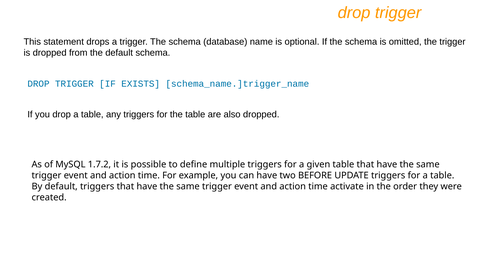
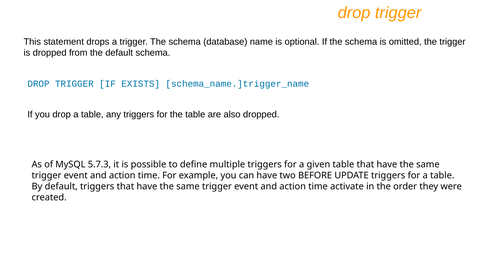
1.7.2: 1.7.2 -> 5.7.3 (99, 164)
